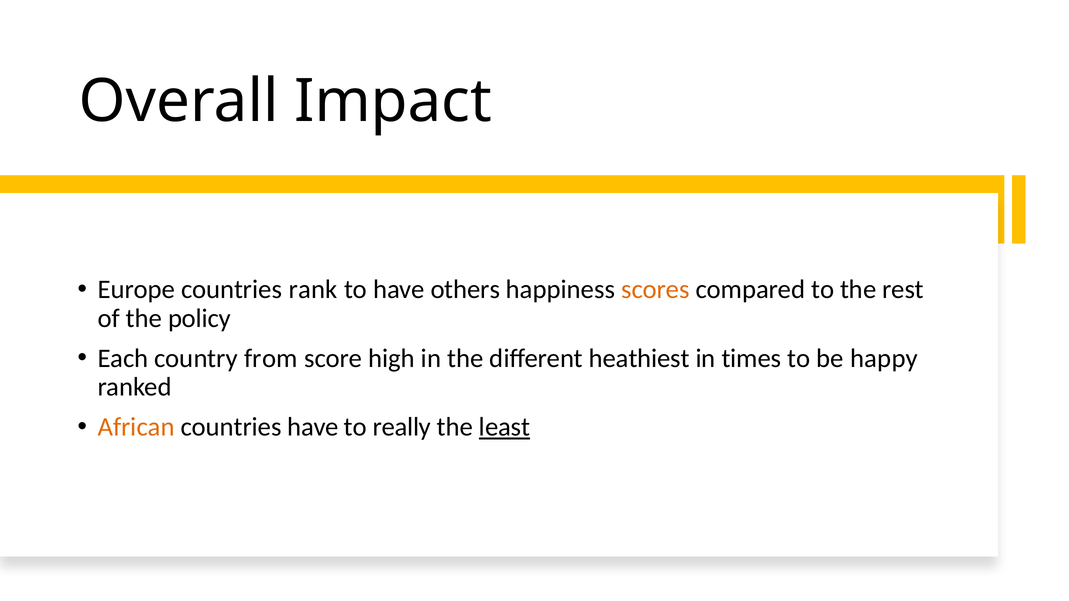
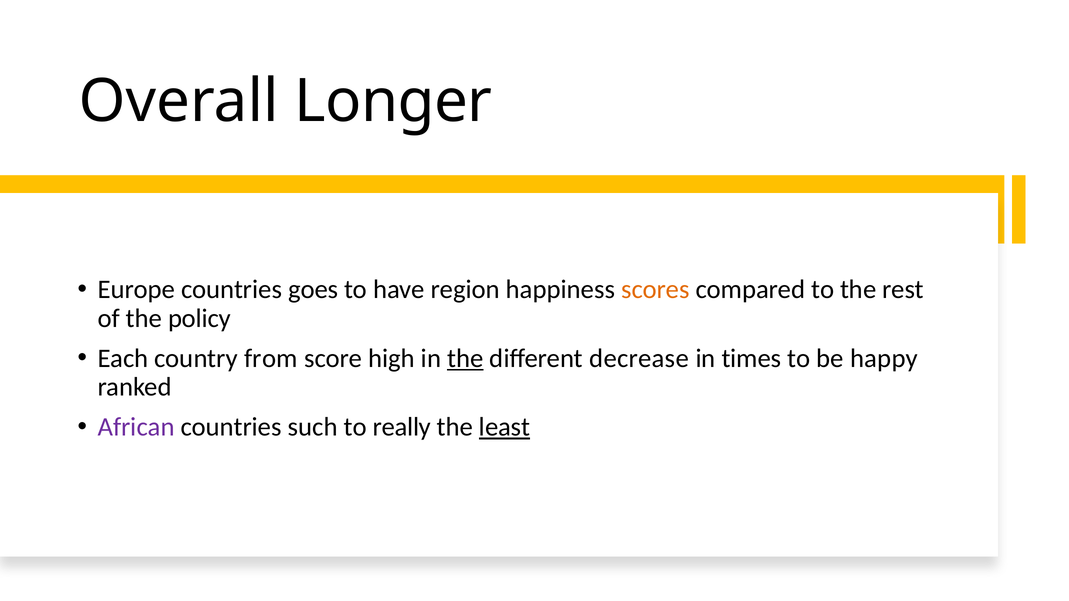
Impact: Impact -> Longer (393, 101)
rank: rank -> goes (313, 290)
others: others -> region (465, 290)
the underline: none -> present (465, 358)
heathiest: heathiest -> decrease (639, 358)
African colour: orange -> purple (136, 427)
countries have: have -> such (313, 427)
